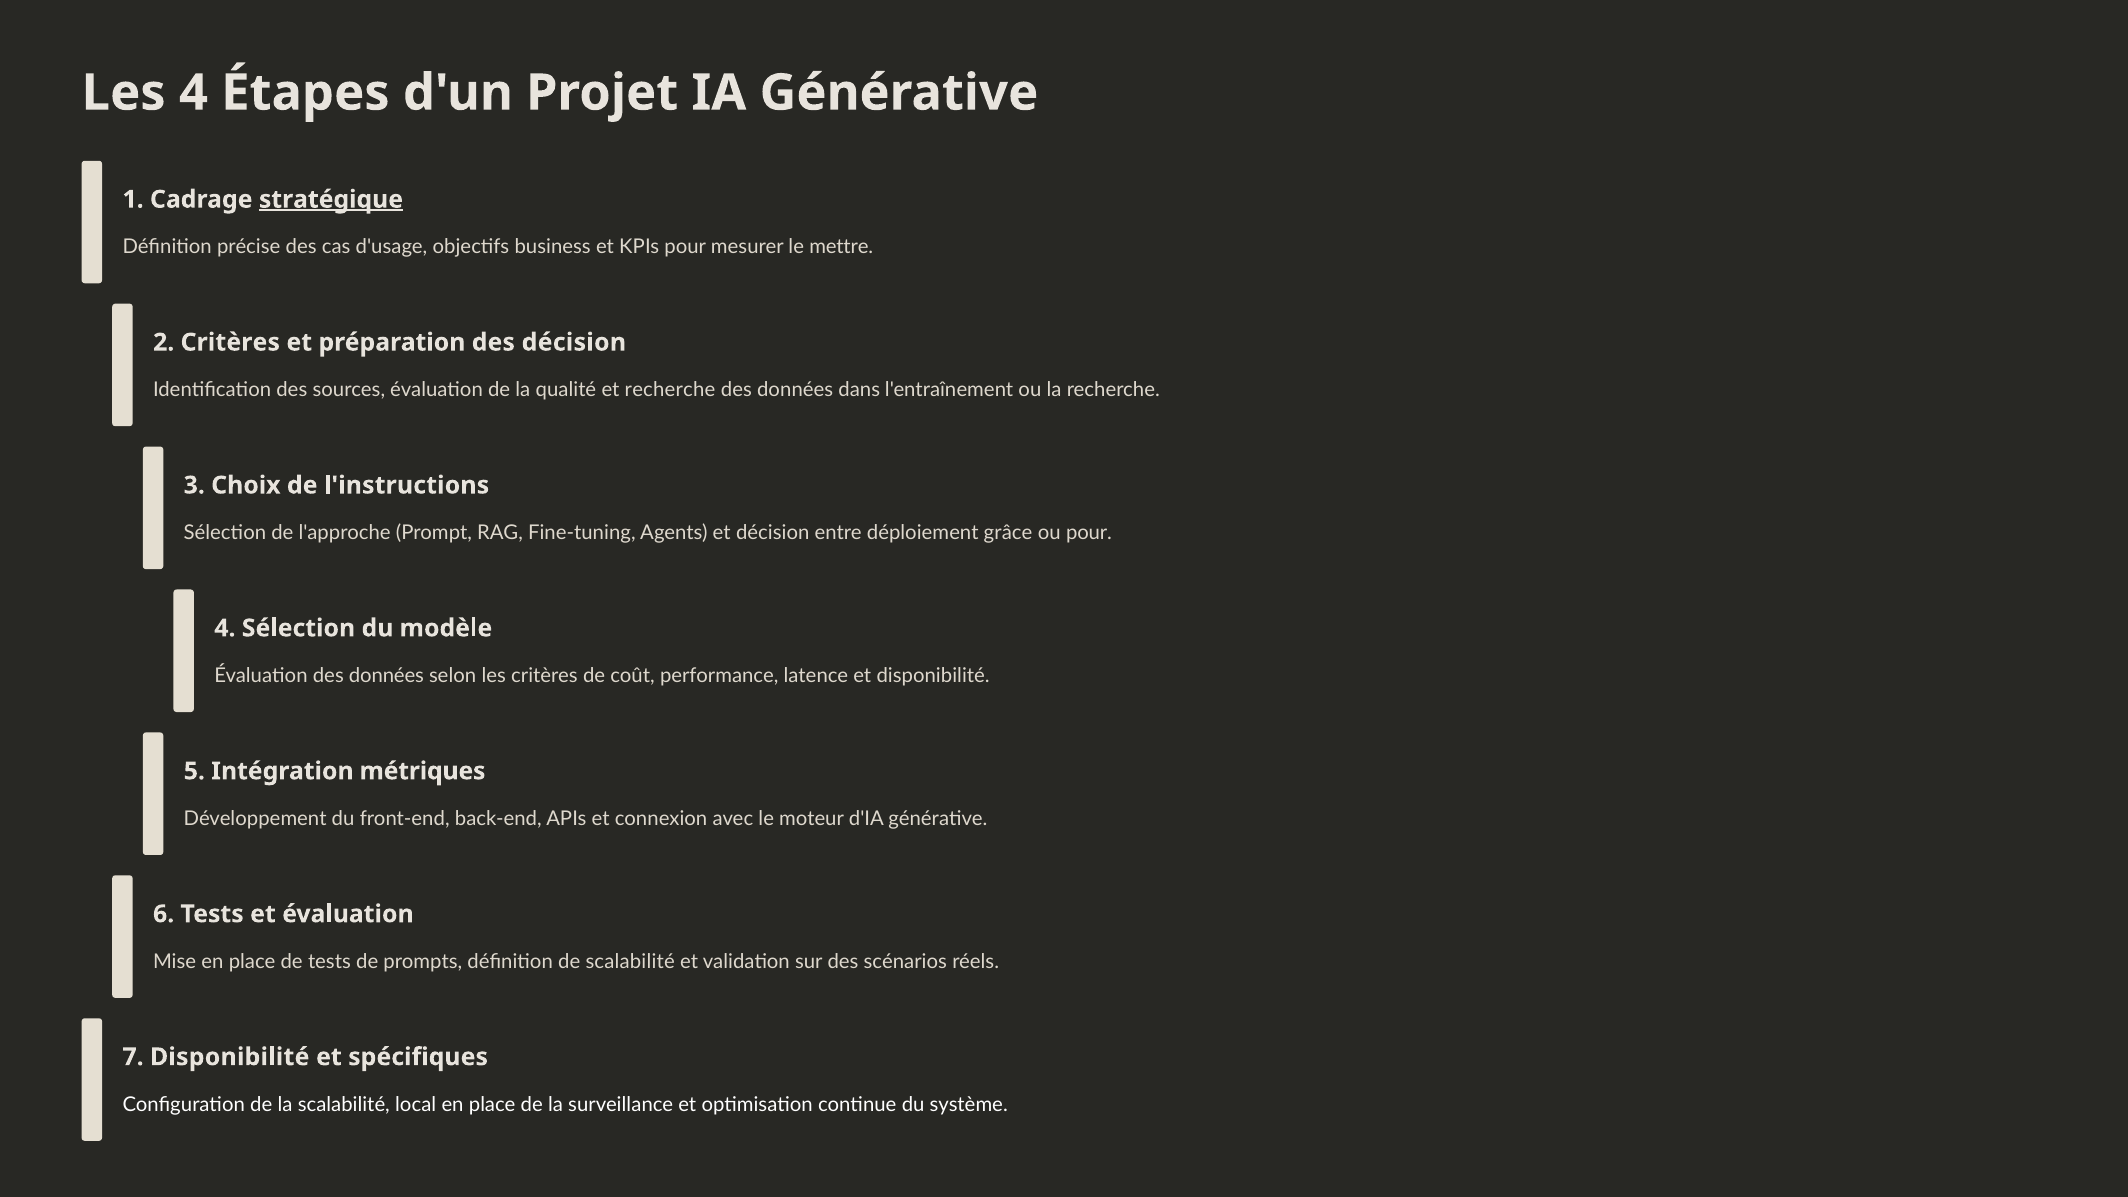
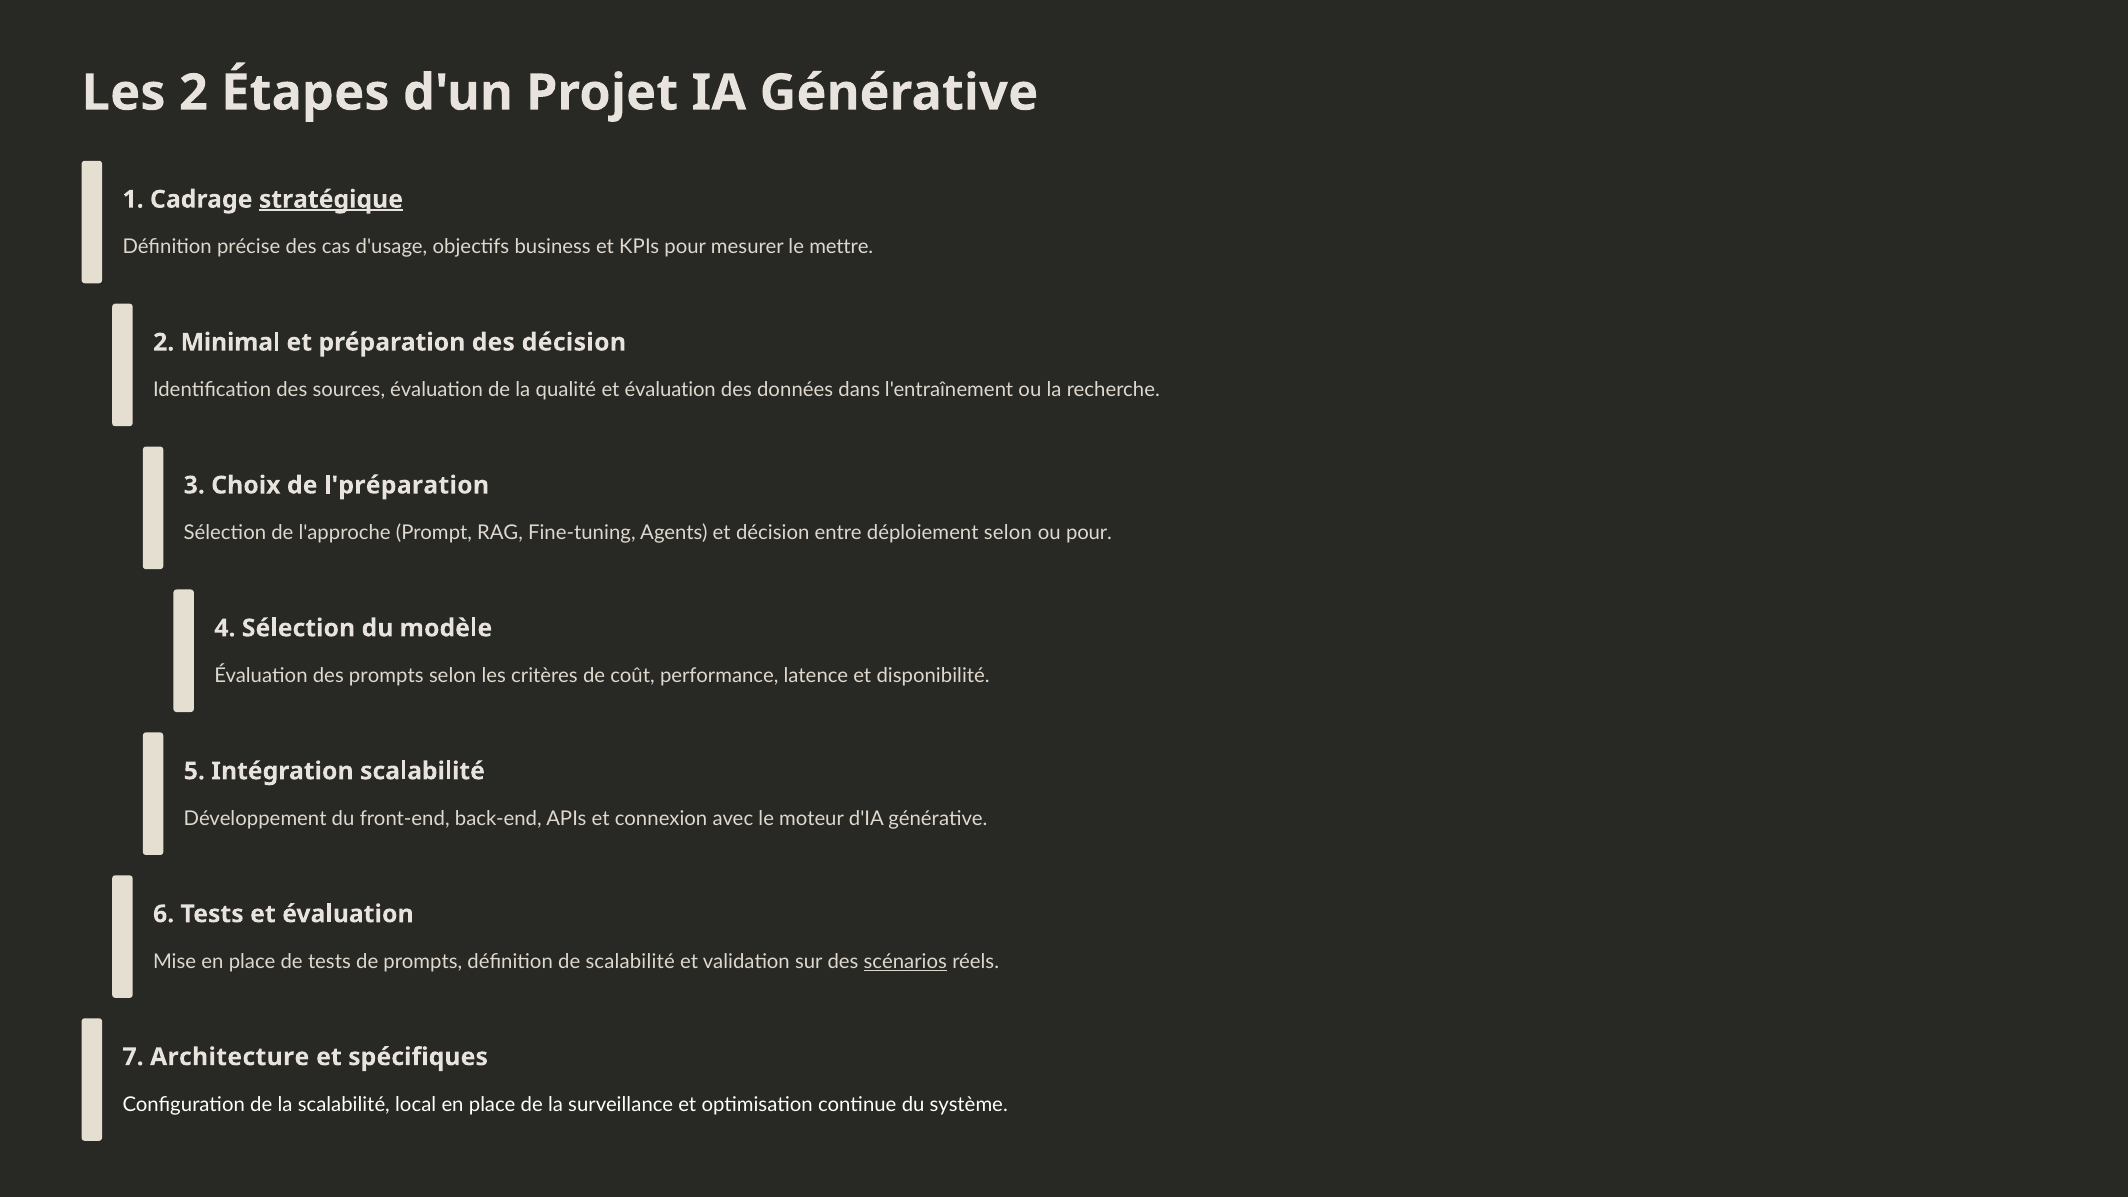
Les 4: 4 -> 2 (193, 93)
2 Critères: Critères -> Minimal (230, 342)
qualité et recherche: recherche -> évaluation (670, 390)
l'instructions: l'instructions -> l'préparation (407, 485)
déploiement grâce: grâce -> selon (1008, 533)
Évaluation des données: données -> prompts (386, 676)
Intégration métriques: métriques -> scalabilité (422, 771)
scénarios underline: none -> present (905, 961)
7 Disponibilité: Disponibilité -> Architecture (230, 1057)
